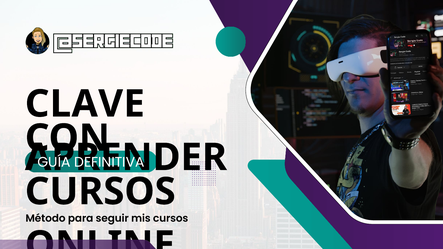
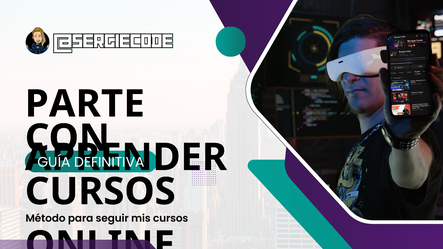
CLAVE: CLAVE -> PARTE (85, 104)
